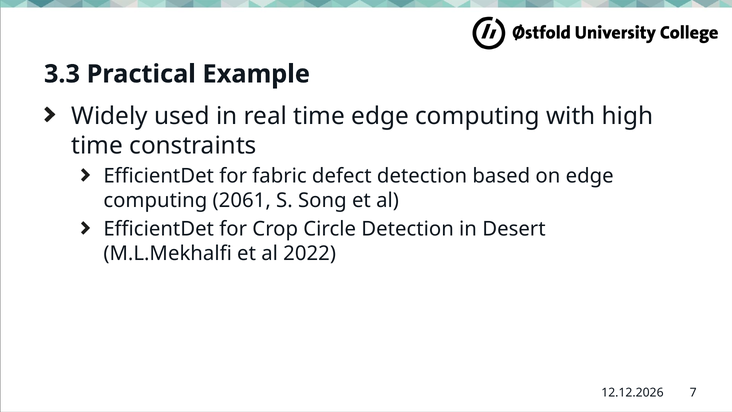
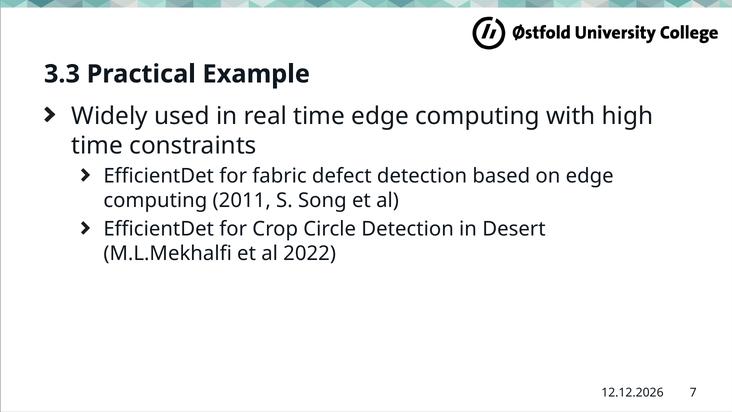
2061: 2061 -> 2011 (242, 200)
